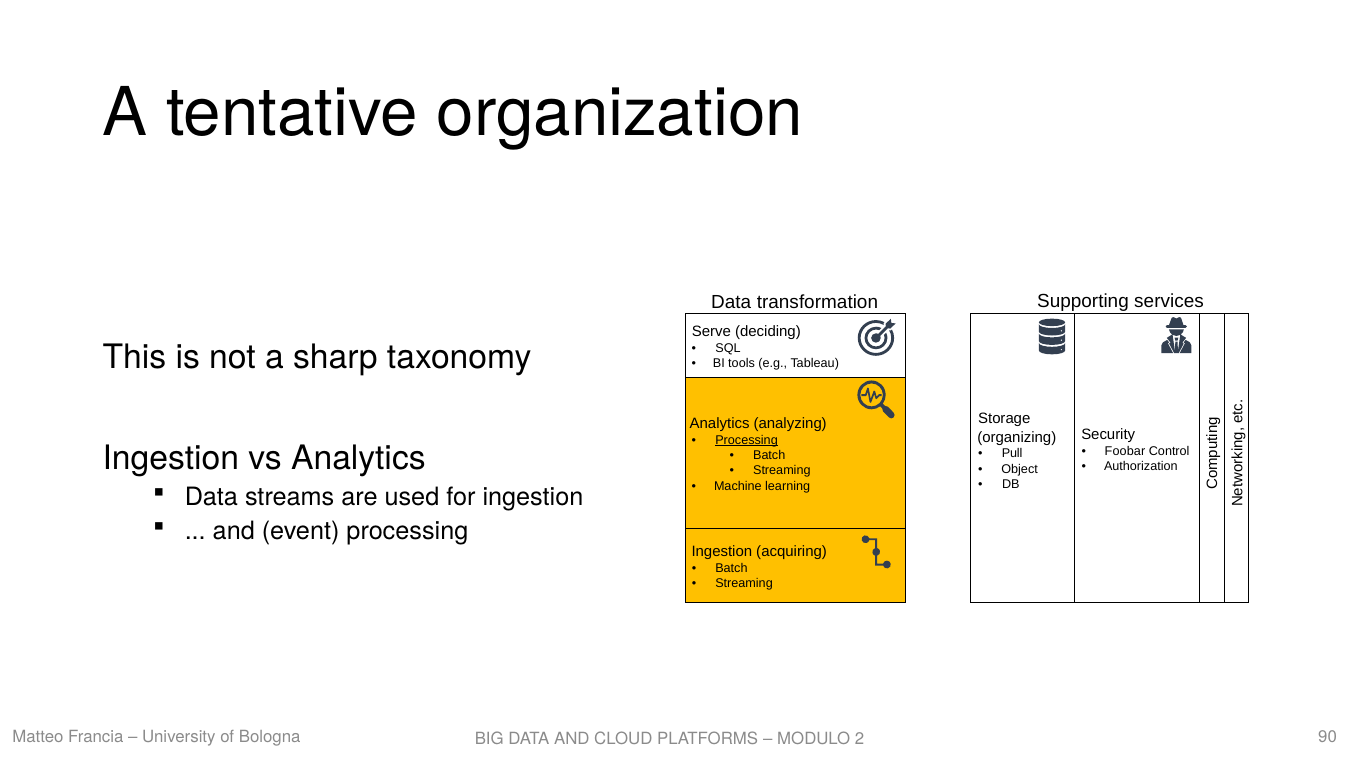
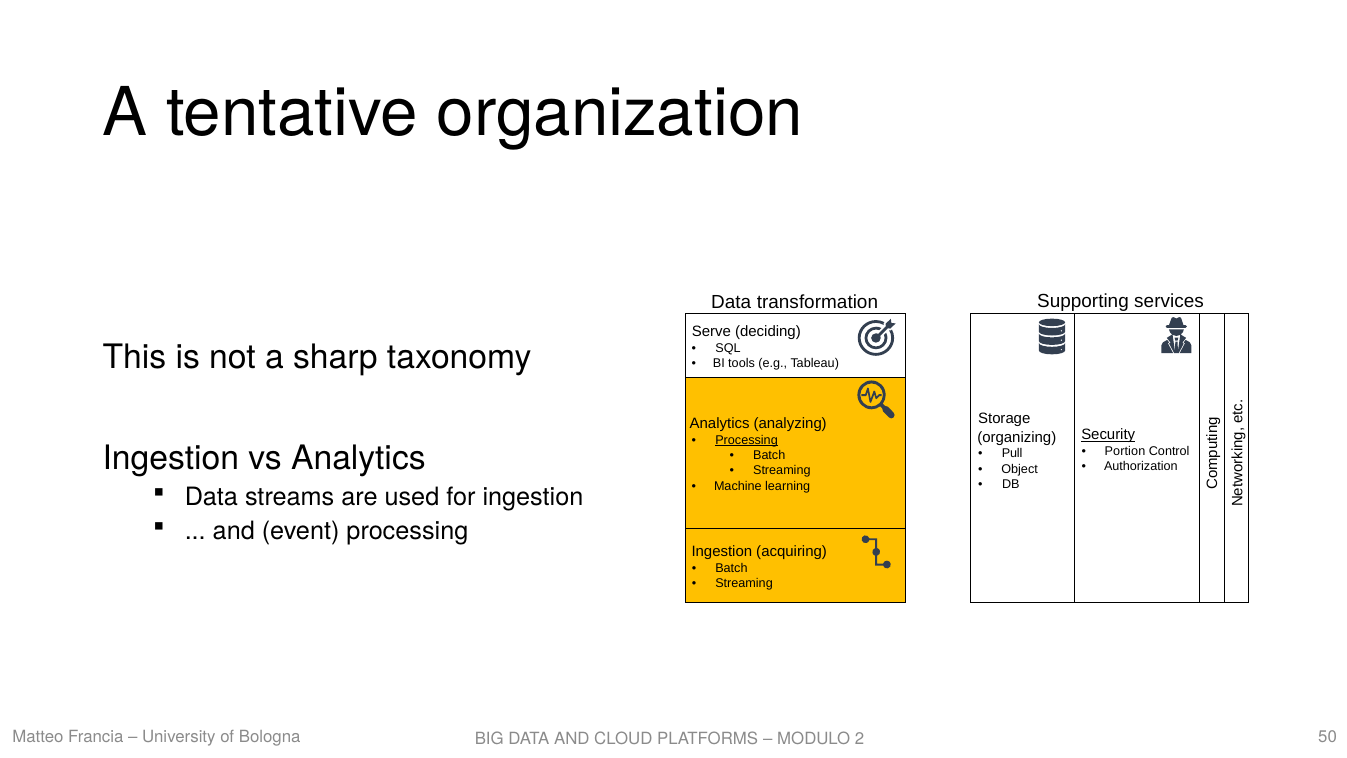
Security underline: none -> present (1108, 435)
Foobar: Foobar -> Portion (1125, 451)
90: 90 -> 50 (1328, 737)
